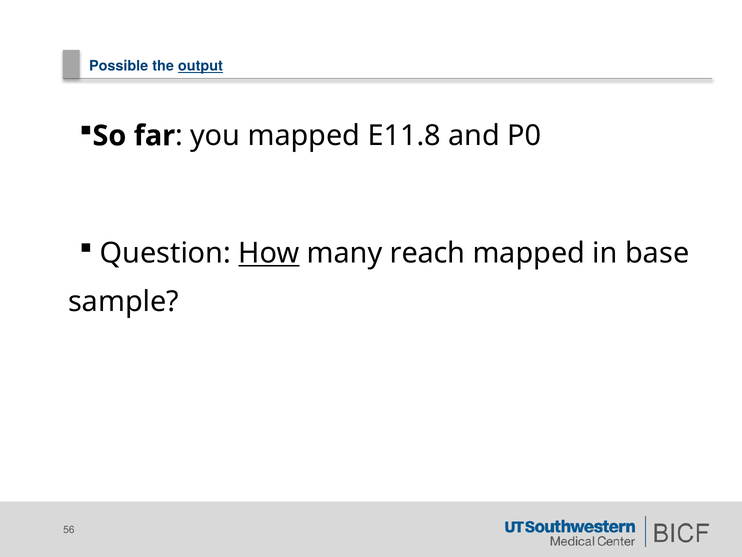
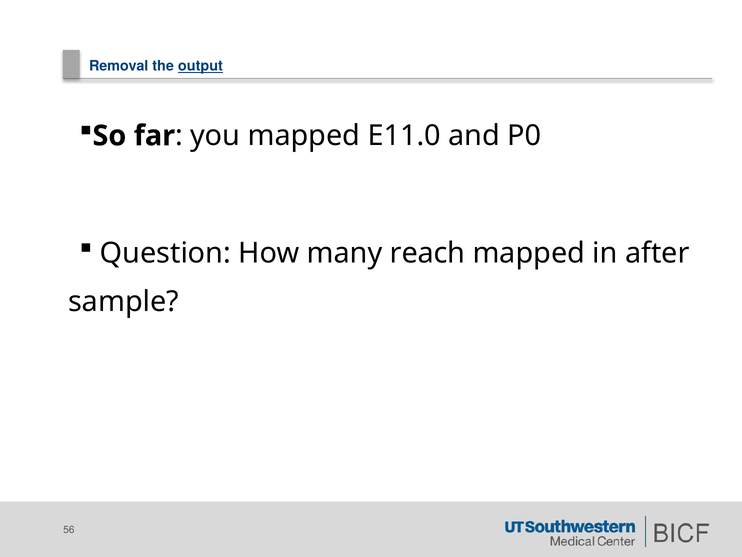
Possible: Possible -> Removal (119, 66)
E11.8: E11.8 -> E11.0 (404, 136)
How underline: present -> none (269, 253)
base: base -> after (657, 253)
